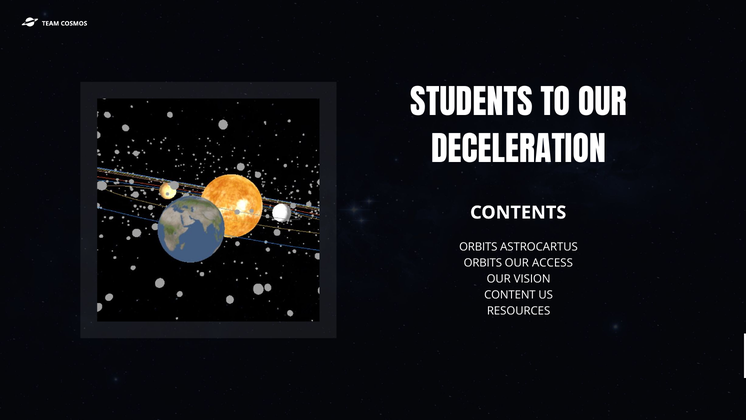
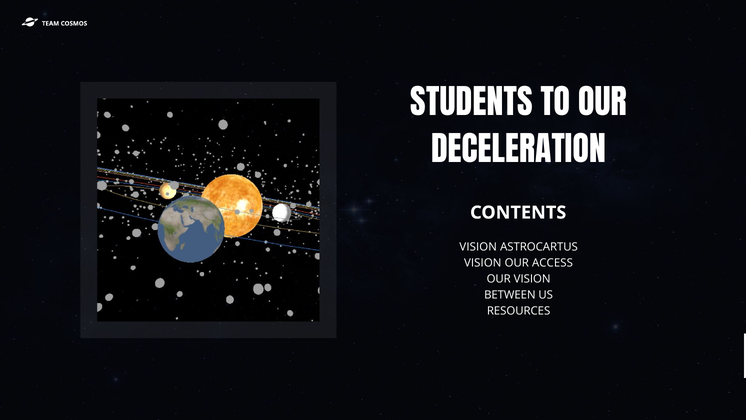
ORBITS: ORBITS -> VISION (478, 247)
ORBITS: ORBITS -> VISION (483, 263)
CONTENT: CONTENT -> BETWEEN (510, 295)
